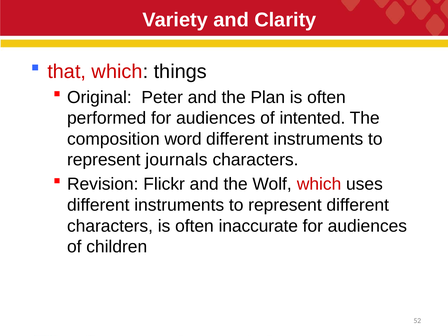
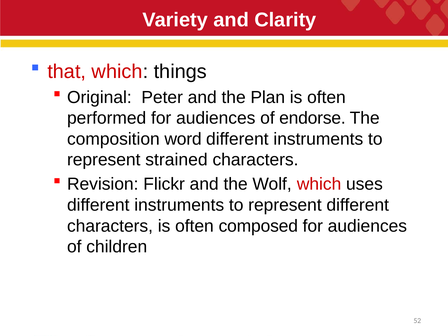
intented: intented -> endorse (312, 118)
journals: journals -> strained (176, 160)
inaccurate: inaccurate -> composed (258, 226)
